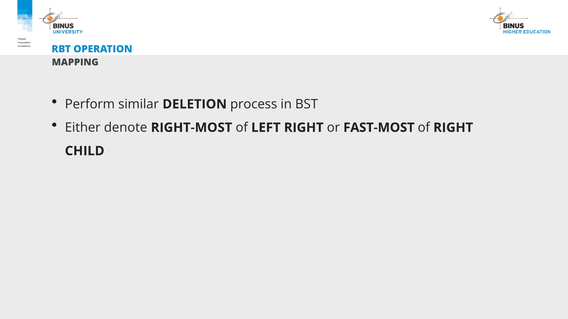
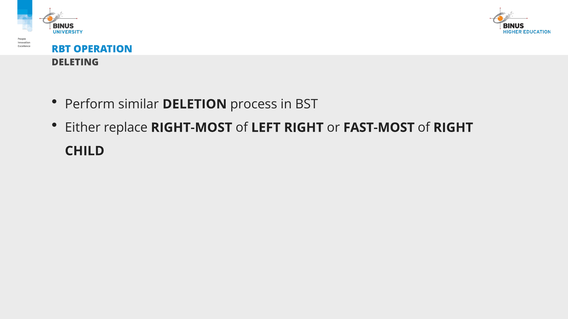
MAPPING: MAPPING -> DELETING (75, 63)
denote: denote -> replace (126, 128)
